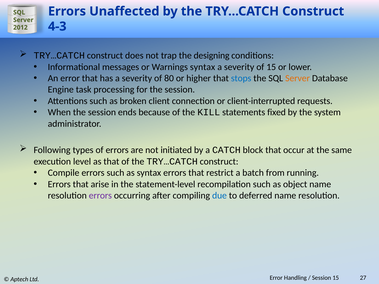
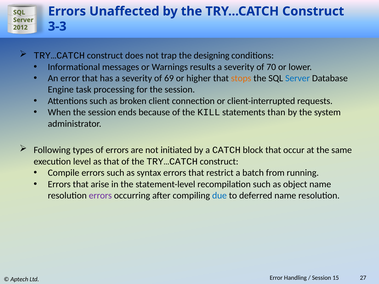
4-3: 4-3 -> 3-3 (57, 26)
Warnings syntax: syntax -> results (203, 67)
of 15: 15 -> 70 (271, 67)
80: 80 -> 69 (169, 78)
stops colour: blue -> orange (241, 78)
Server colour: orange -> blue (298, 78)
fixed: fixed -> than (276, 112)
